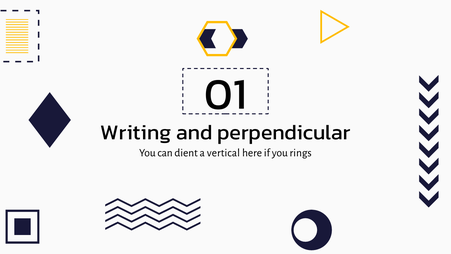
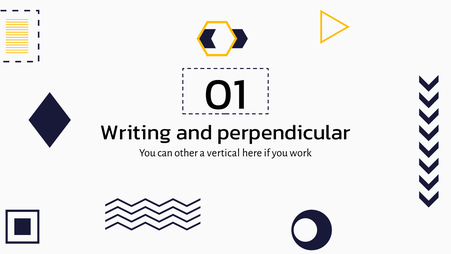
dient: dient -> other (186, 153)
rings: rings -> work (301, 153)
